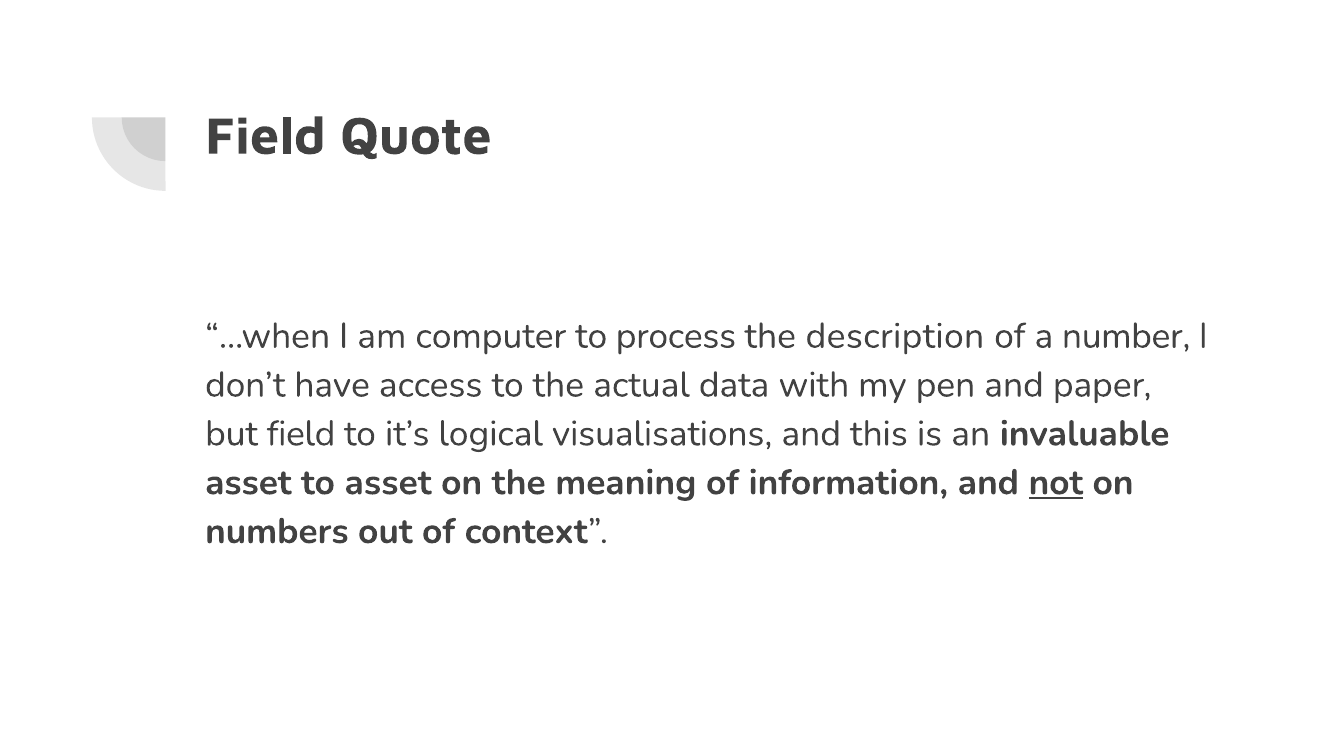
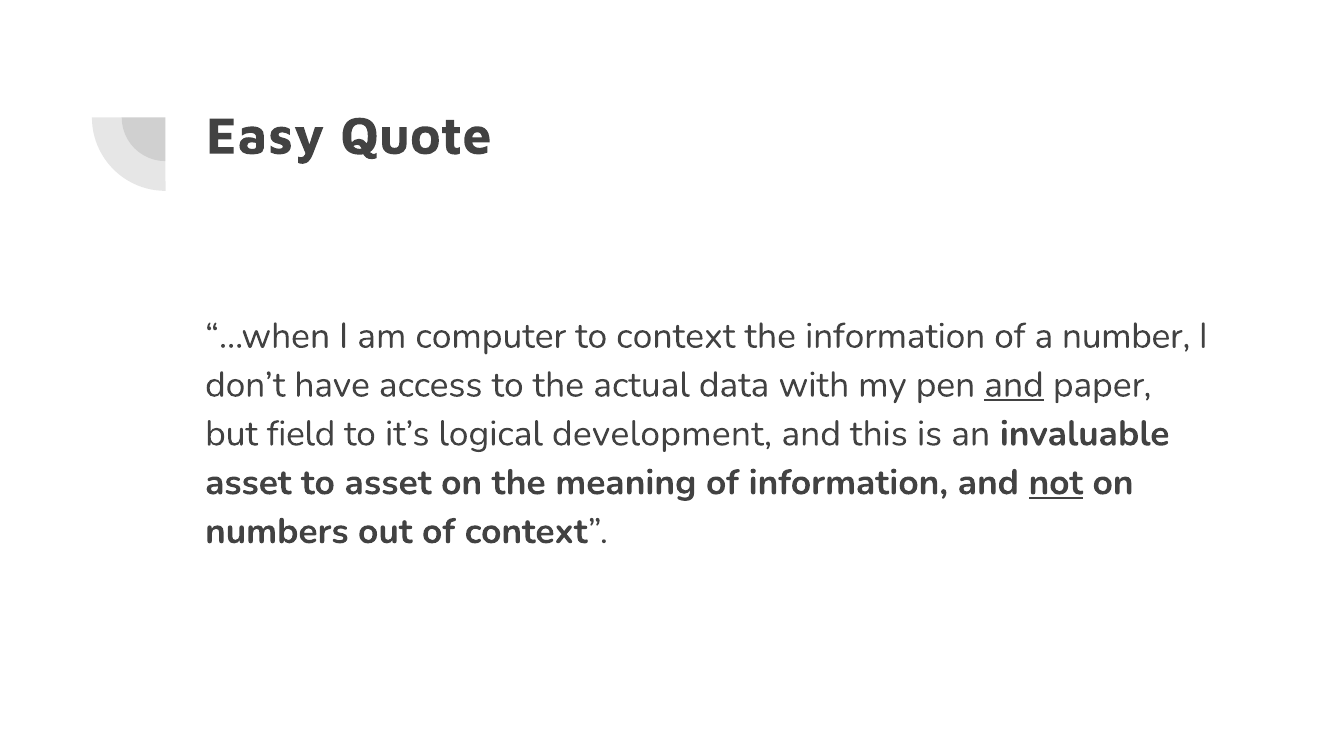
Field: Field -> Easy (265, 136)
to process: process -> context (676, 336)
the description: description -> information (895, 336)
and underline: none -> present (1014, 385)
visualisations: visualisations -> development (662, 434)
